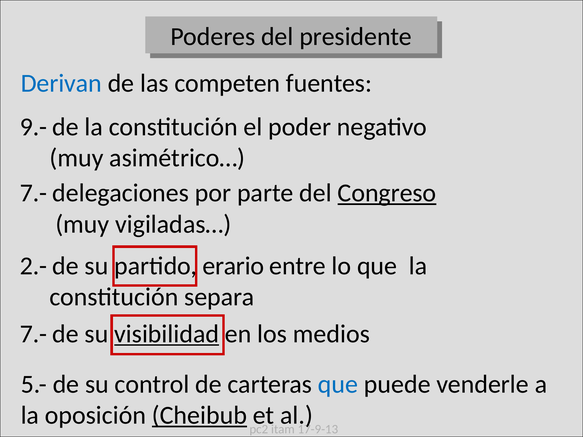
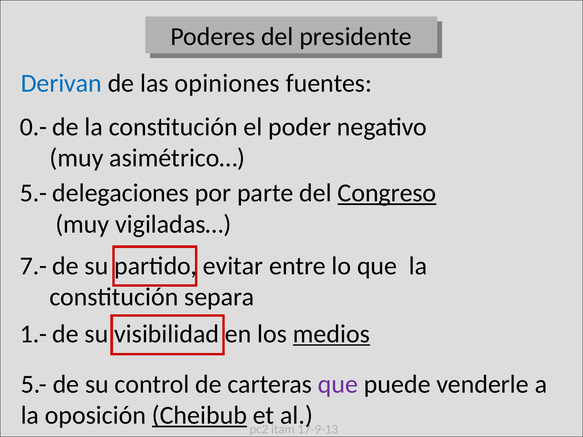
competen: competen -> opiniones (227, 83)
9.-: 9.- -> 0.- (33, 127)
7.-: 7.- -> 5.- (33, 193)
2.-: 2.- -> 7.- (33, 266)
erario: erario -> evitar (233, 266)
7.-: 7.- -> 1.- (33, 334)
visibilidad underline: present -> none (167, 334)
medios underline: none -> present (331, 334)
que colour: blue -> purple (338, 385)
